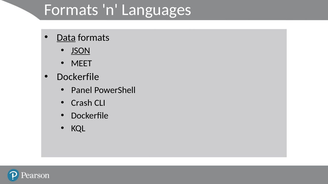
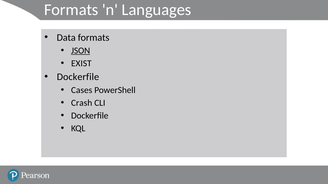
Data underline: present -> none (66, 38)
MEET: MEET -> EXIST (81, 64)
Panel: Panel -> Cases (82, 90)
